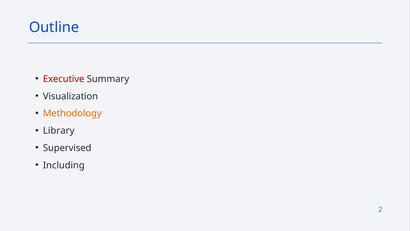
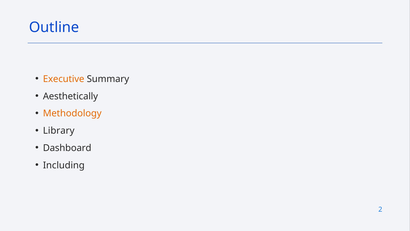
Executive colour: red -> orange (64, 79)
Visualization: Visualization -> Aesthetically (70, 96)
Supervised: Supervised -> Dashboard (67, 148)
